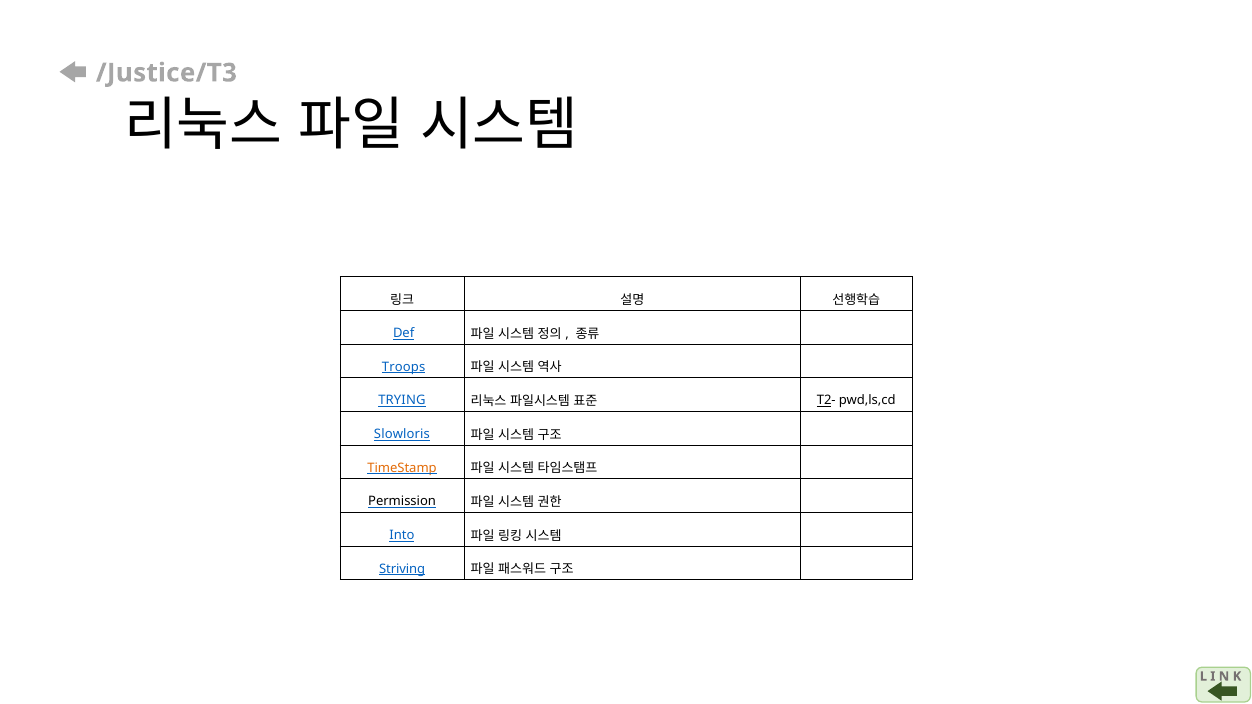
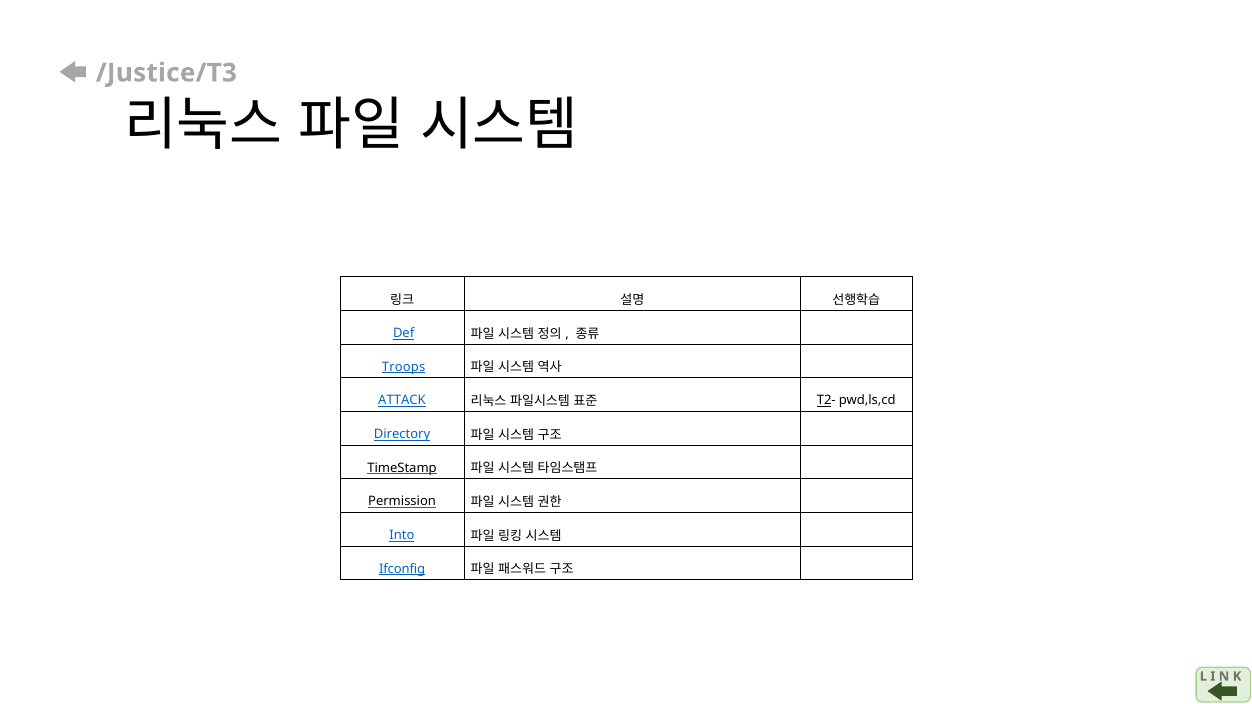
TRYING: TRYING -> ATTACK (402, 401)
Slowloris: Slowloris -> Directory (402, 434)
TimeStamp colour: orange -> black (402, 468)
Striving: Striving -> Ifconfig (402, 569)
